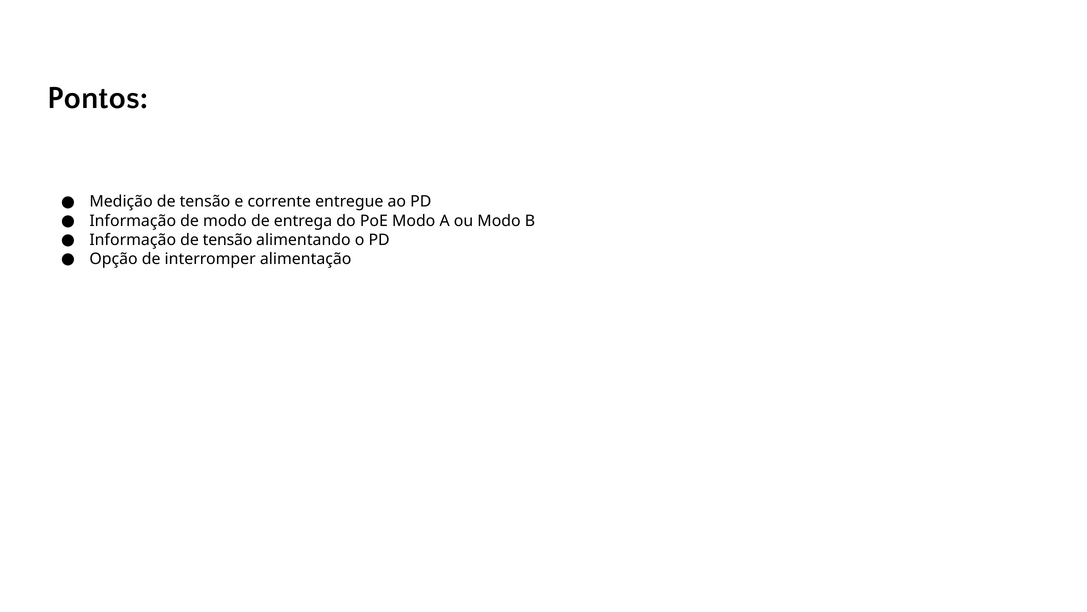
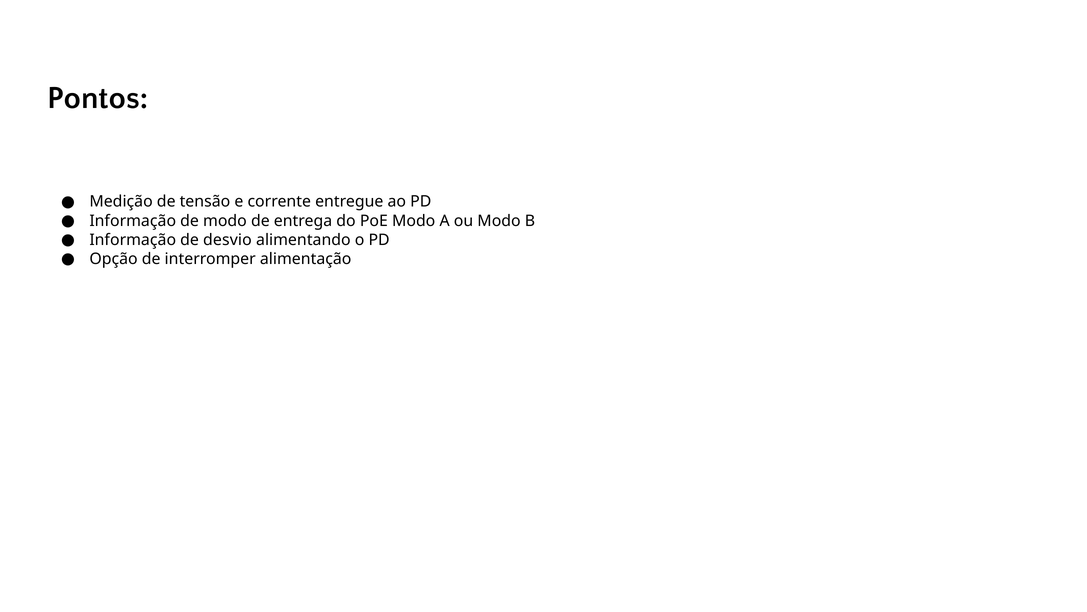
Informação de tensão: tensão -> desvio (227, 240)
